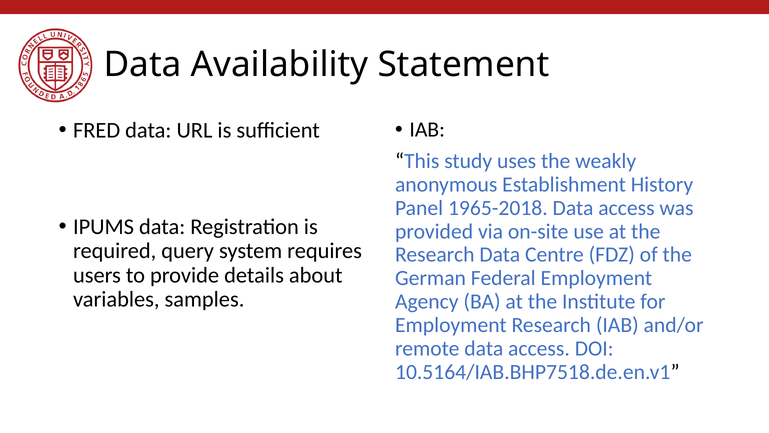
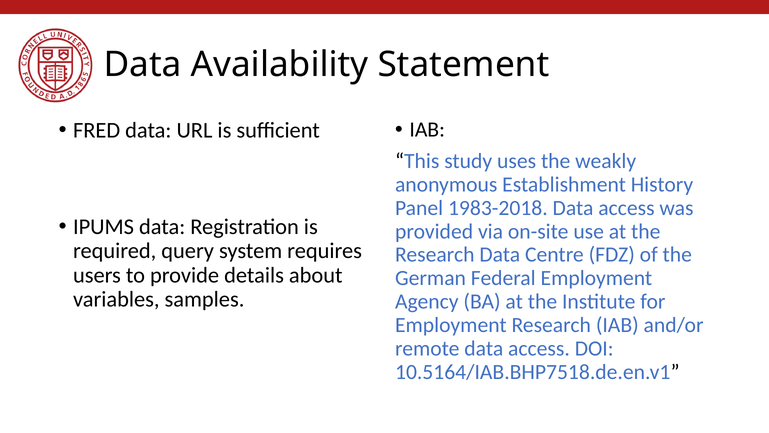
1965-2018: 1965-2018 -> 1983-2018 (498, 208)
